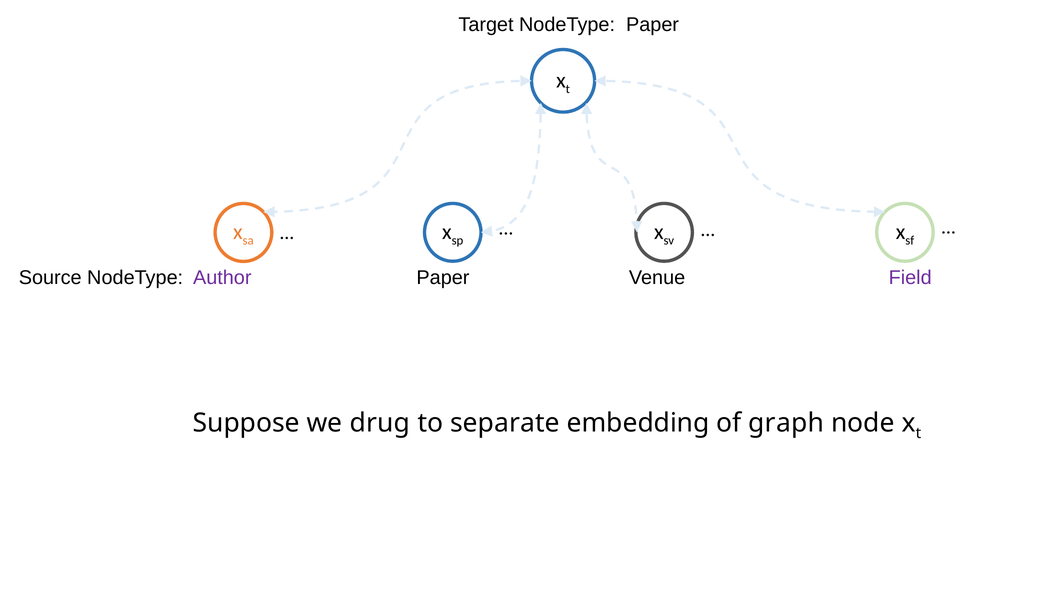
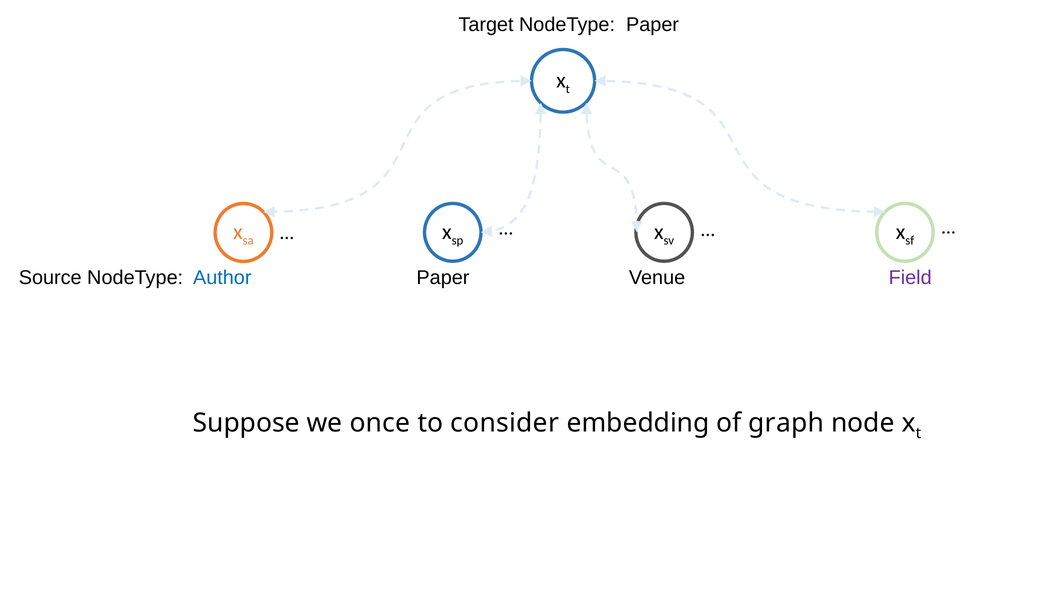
Author colour: purple -> blue (222, 278)
drug: drug -> once (380, 423)
separate: separate -> consider (505, 423)
